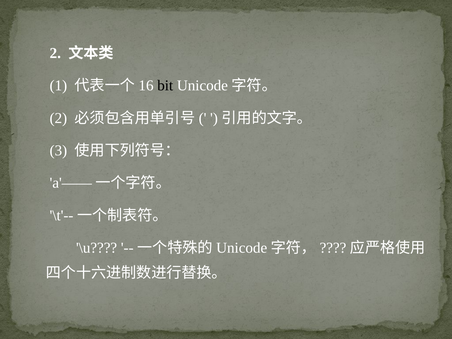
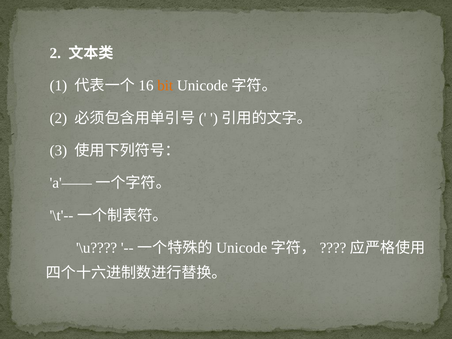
bit colour: black -> orange (165, 86)
